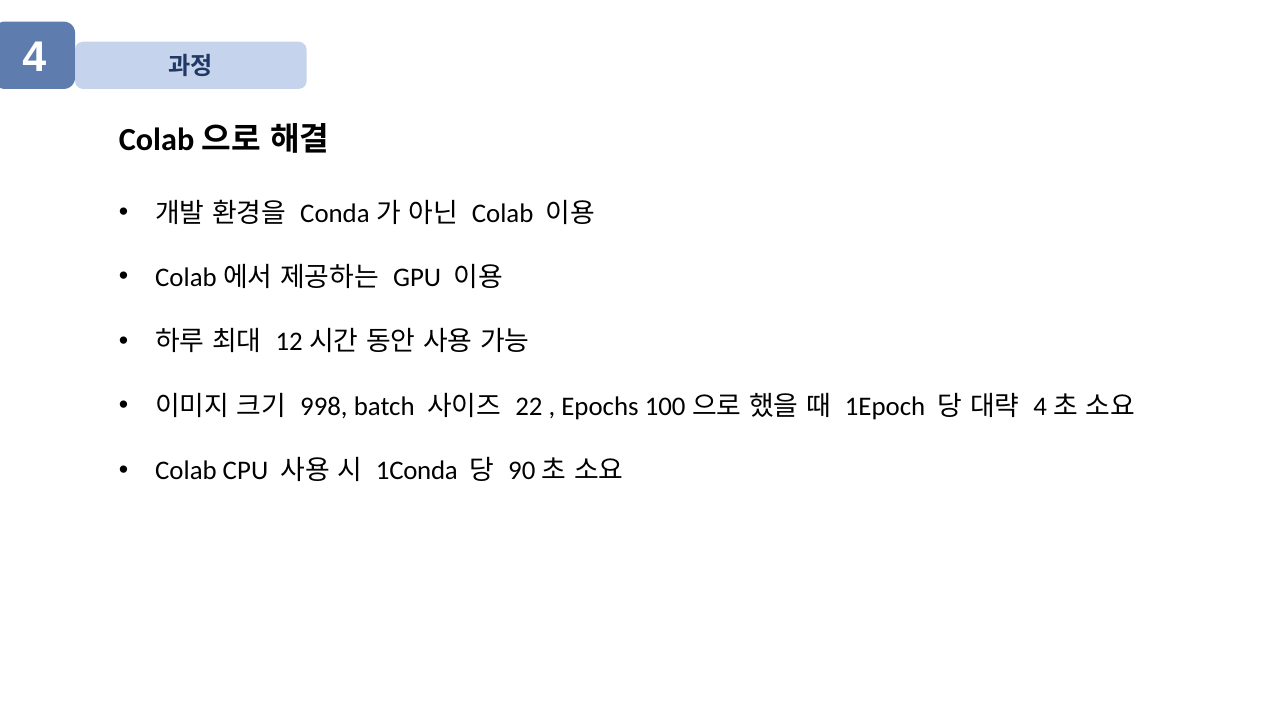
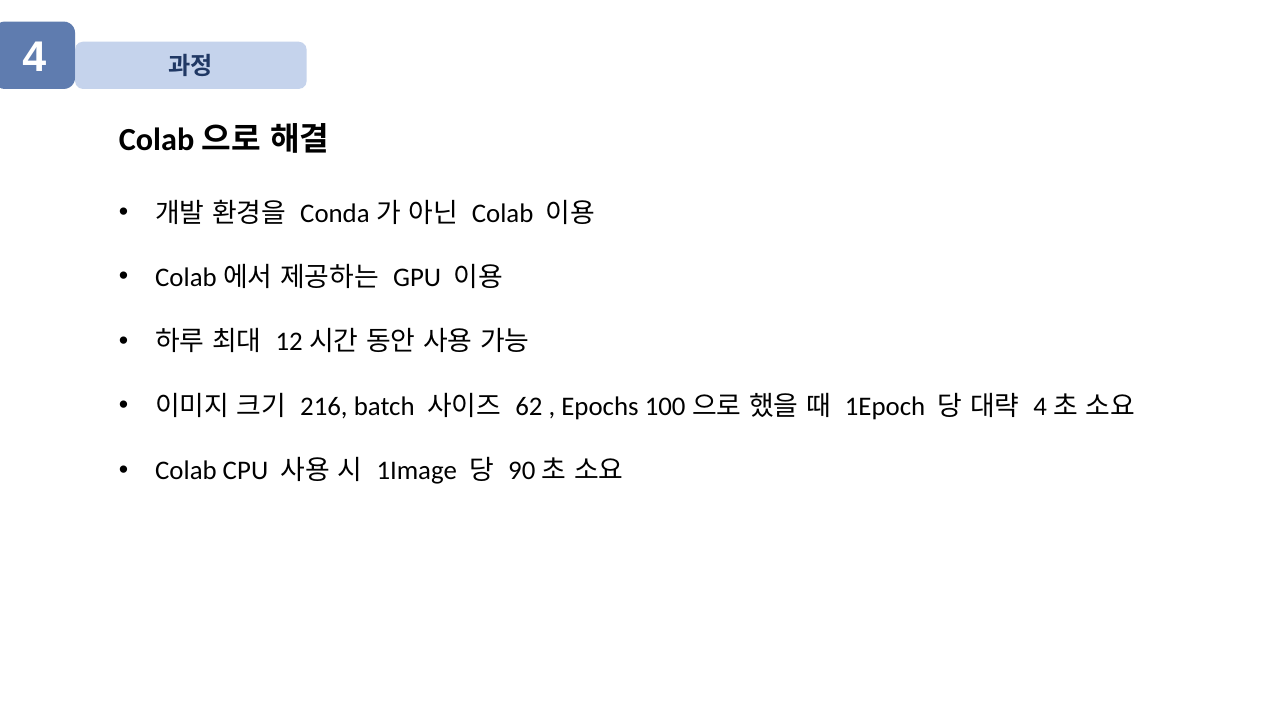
998: 998 -> 216 (324, 407)
22: 22 -> 62 (529, 407)
1Conda: 1Conda -> 1Image (417, 471)
